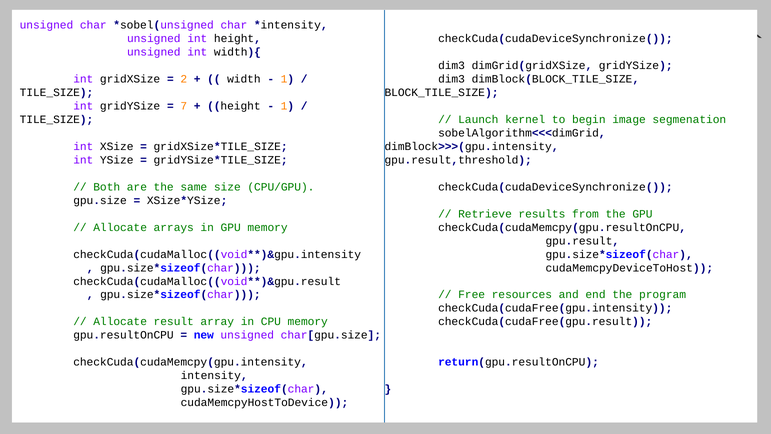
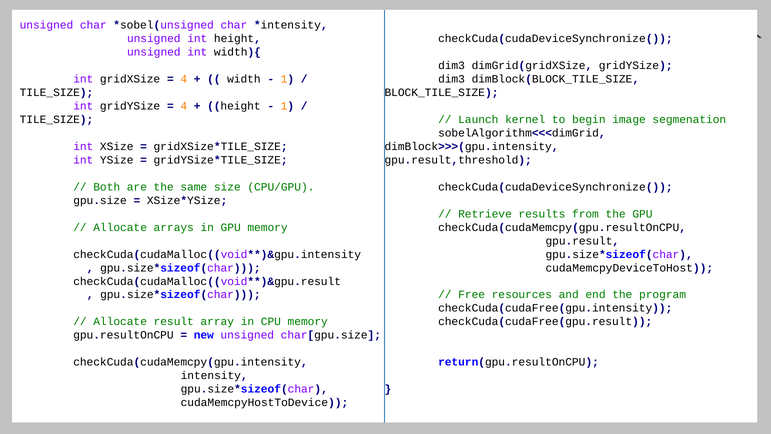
2: 2 -> 4 (184, 79)
7: 7 -> 4 (184, 106)
